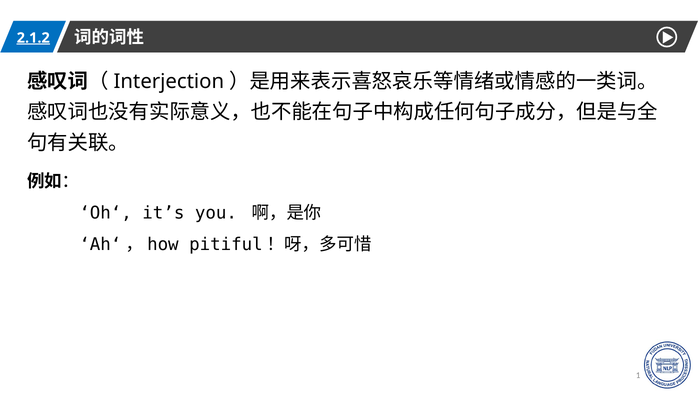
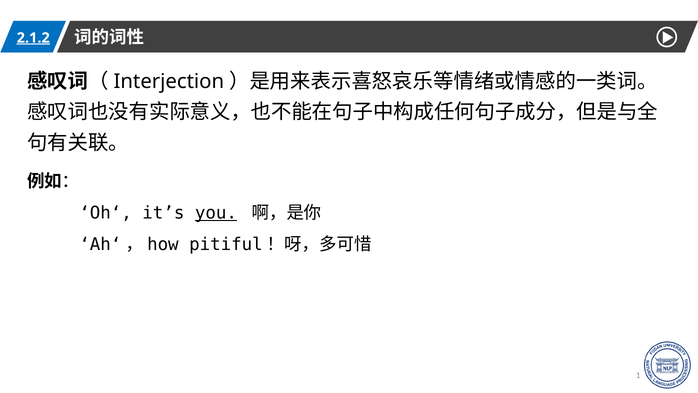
you underline: none -> present (216, 213)
